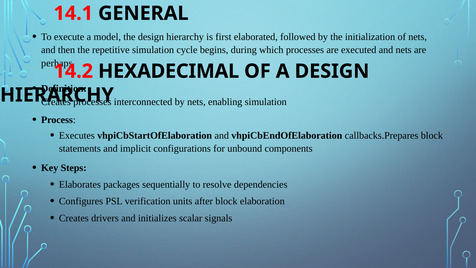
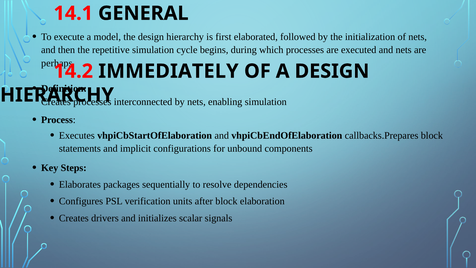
HEXADECIMAL: HEXADECIMAL -> IMMEDIATELY (168, 71)
